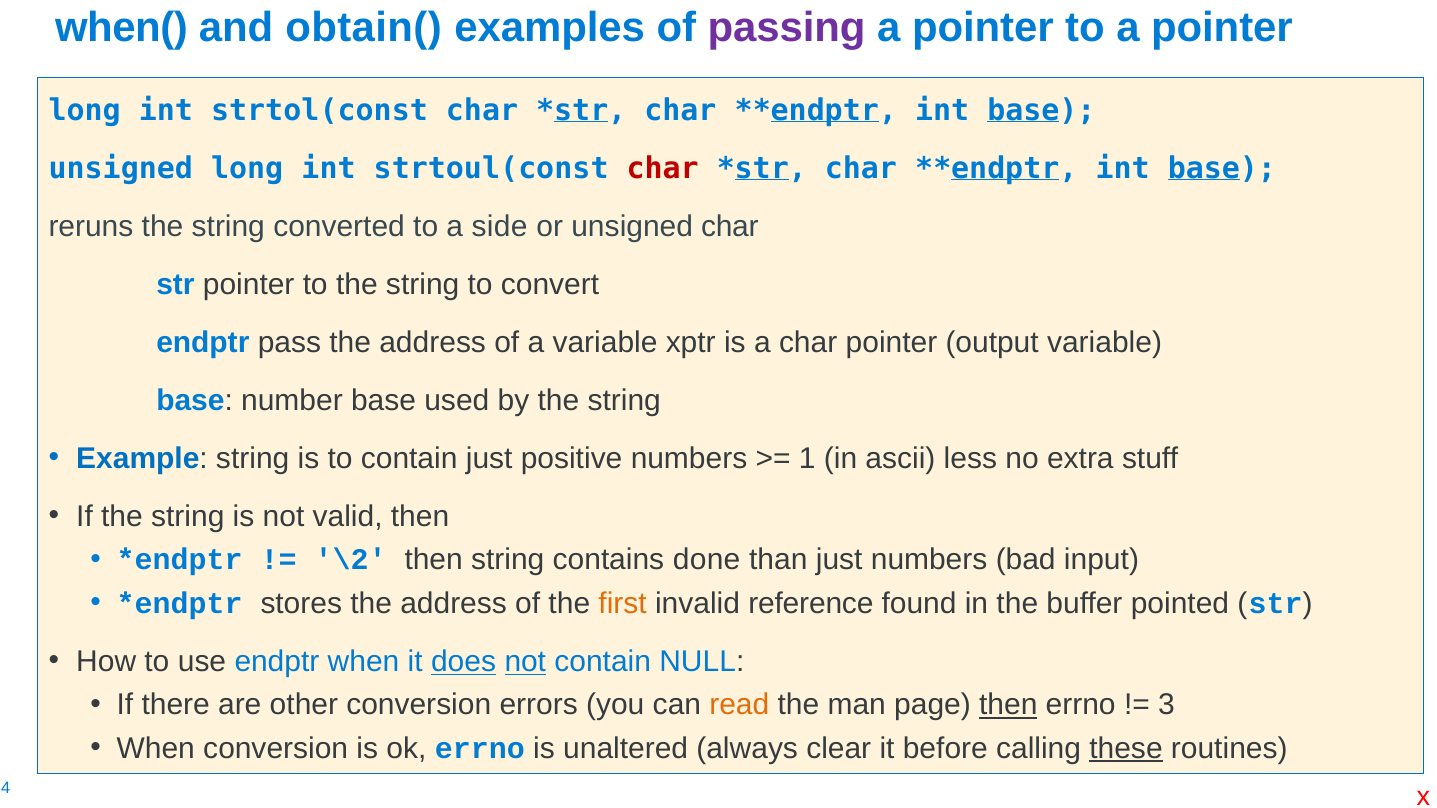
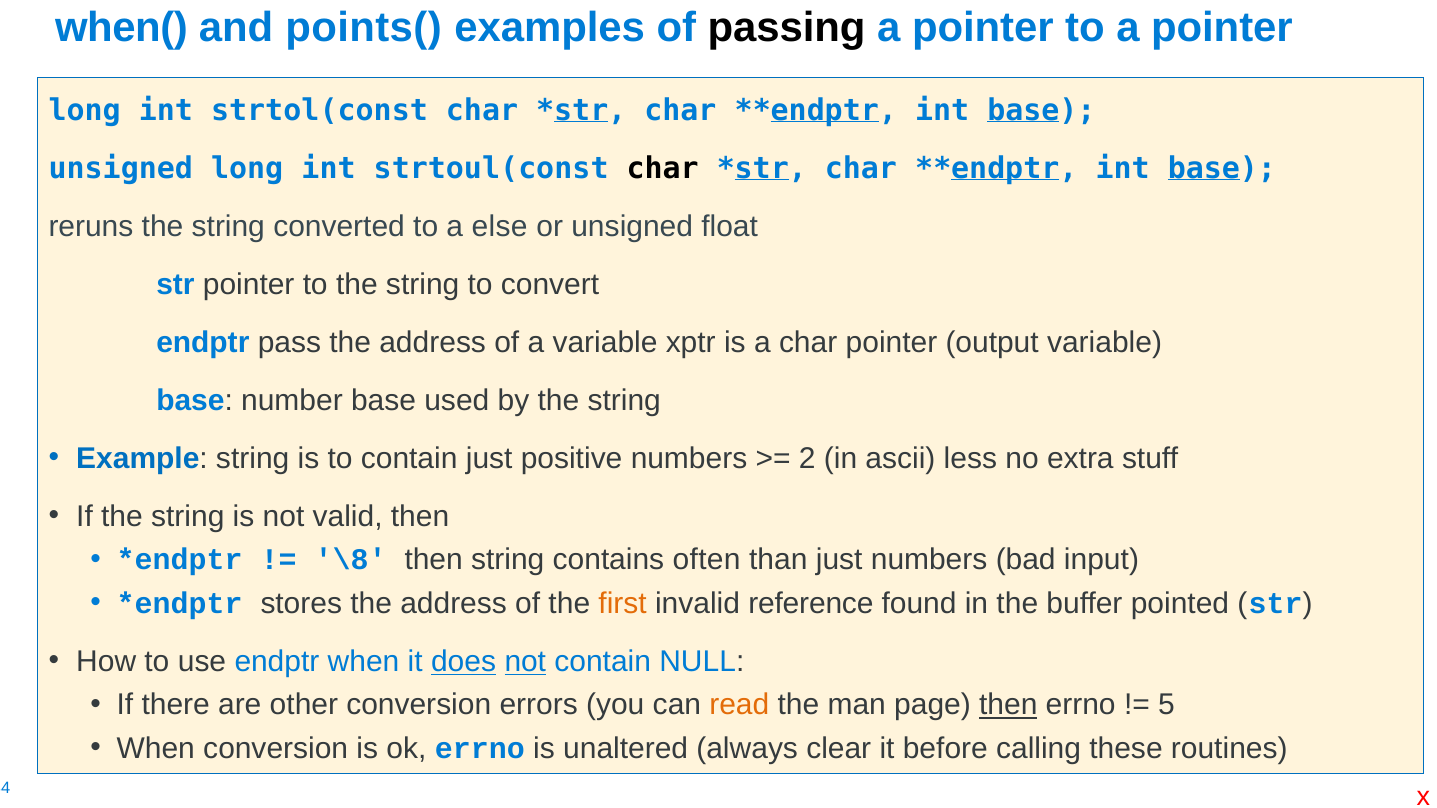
obtain(: obtain( -> points( (364, 27)
passing colour: purple -> black (787, 27)
char colour: red -> black (663, 168)
side: side -> else (500, 226)
unsigned char: char -> float (730, 226)
1: 1 -> 2 (807, 459)
\2: \2 -> \8 (351, 560)
done: done -> often (707, 560)
3: 3 -> 5 (1167, 705)
these underline: present -> none (1126, 749)
